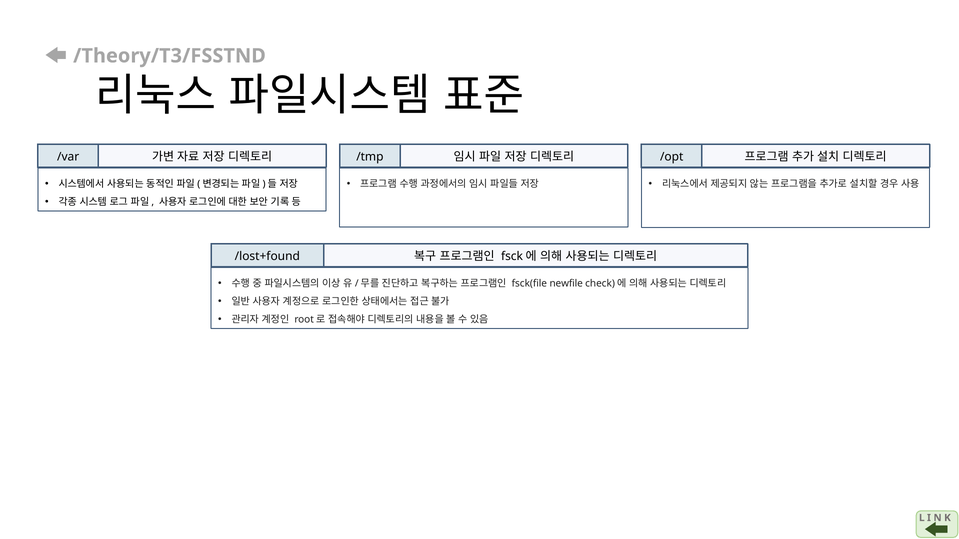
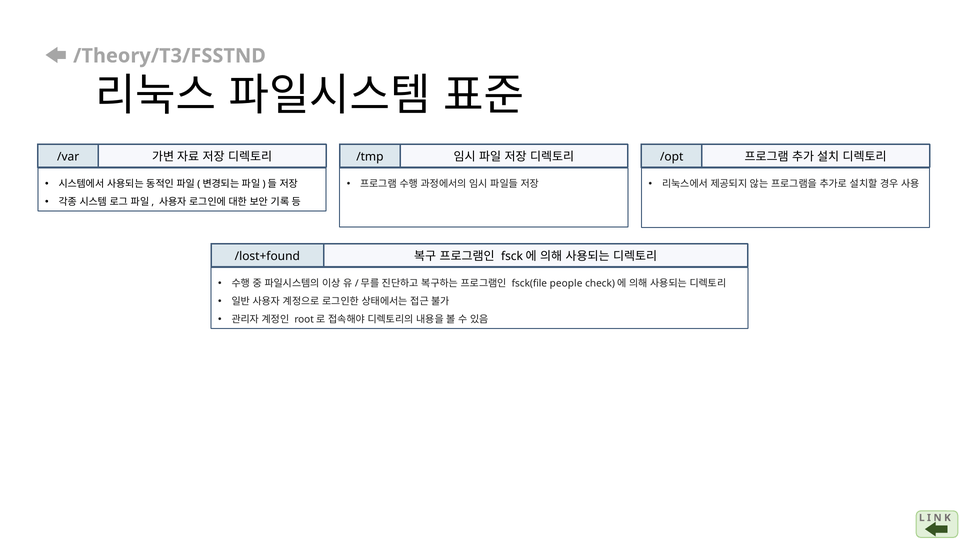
newfile: newfile -> people (566, 284)
